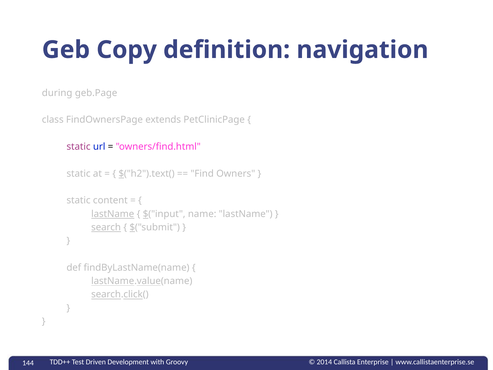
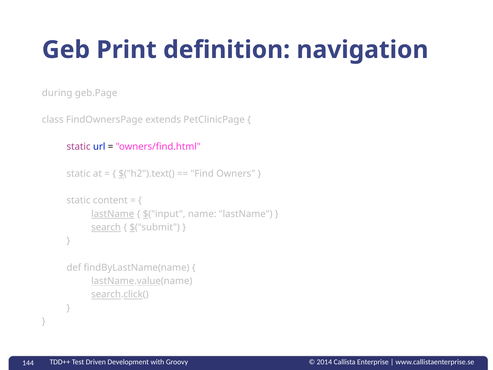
Copy: Copy -> Print (127, 50)
